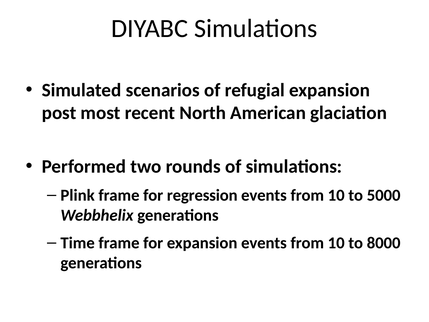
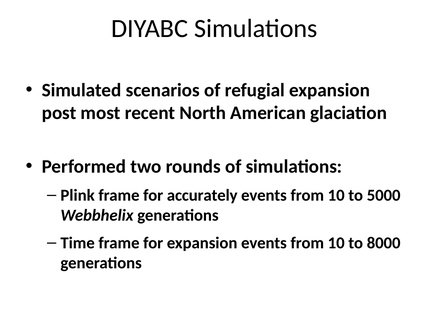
regression: regression -> accurately (202, 195)
